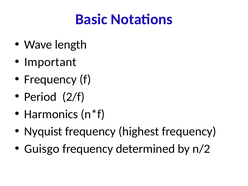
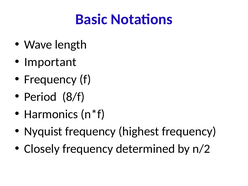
2/f: 2/f -> 8/f (74, 97)
Guisgo: Guisgo -> Closely (42, 149)
